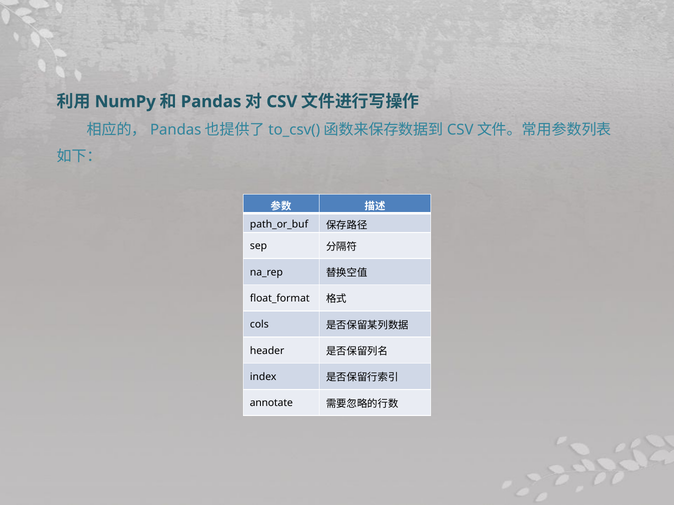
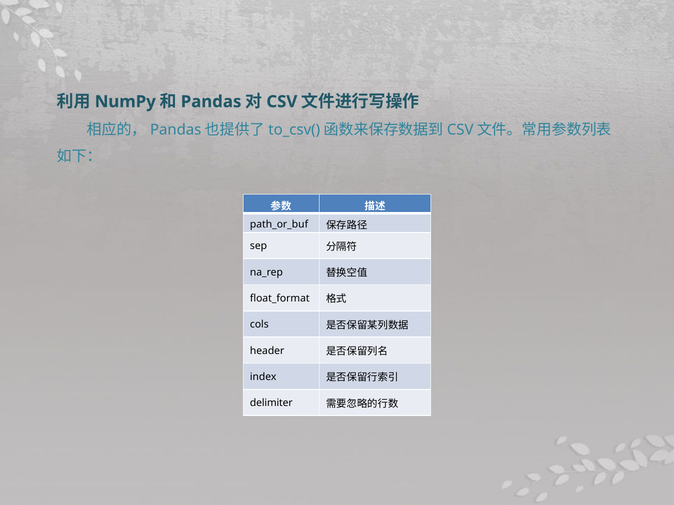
annotate: annotate -> delimiter (271, 403)
